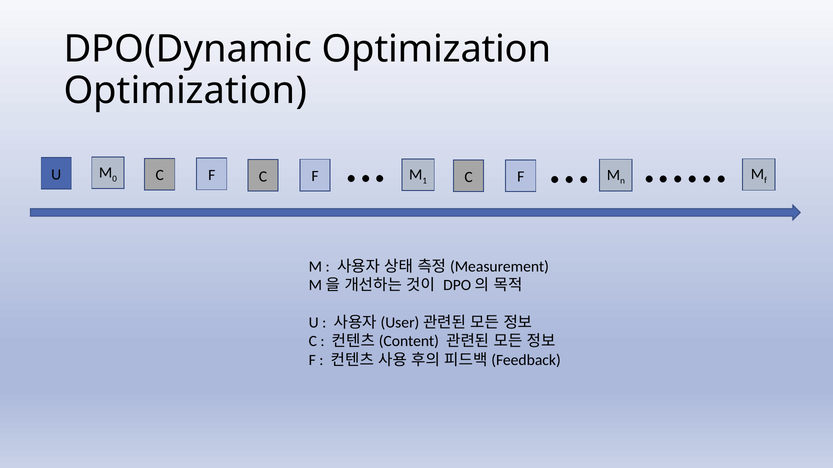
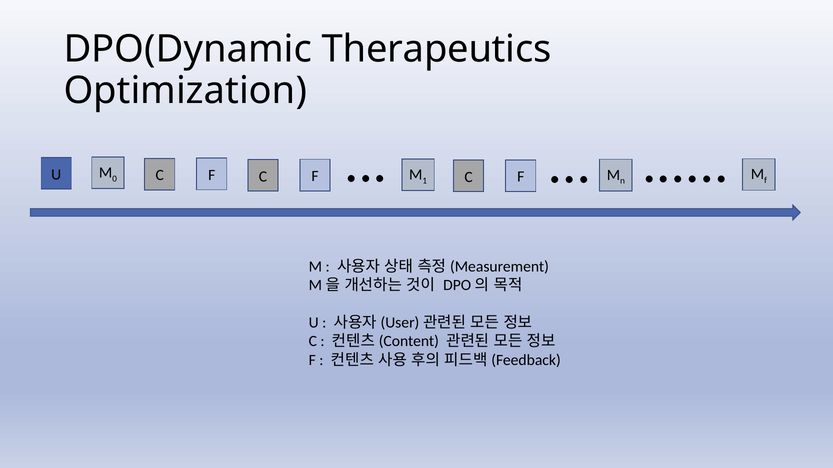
DPO(Dynamic Optimization: Optimization -> Therapeutics (437, 49)
